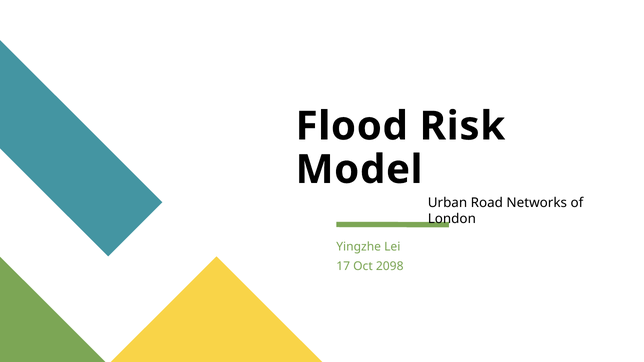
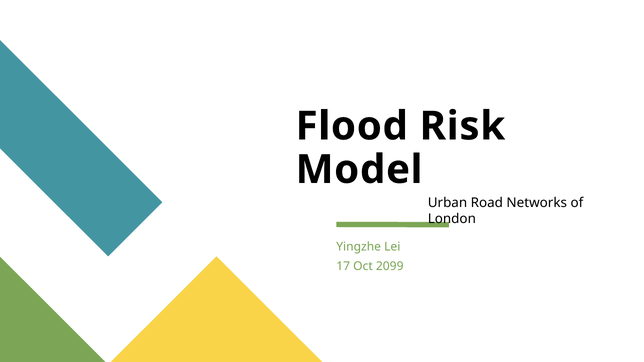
2098: 2098 -> 2099 (390, 267)
